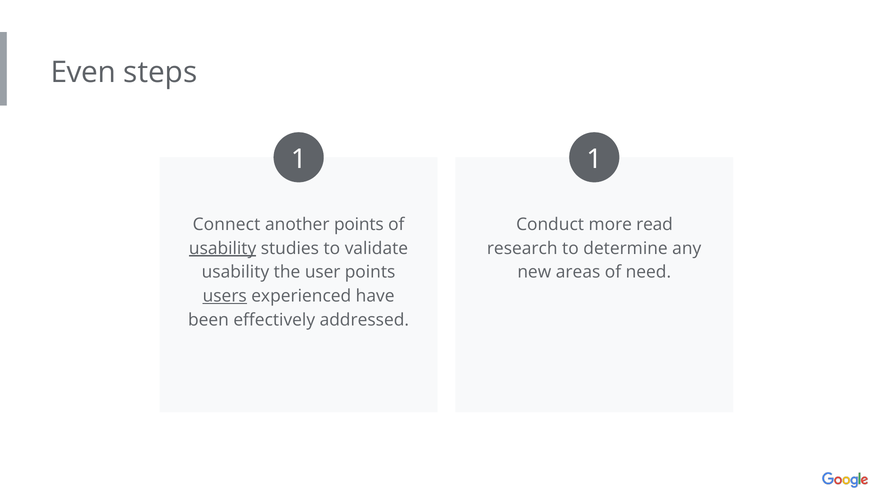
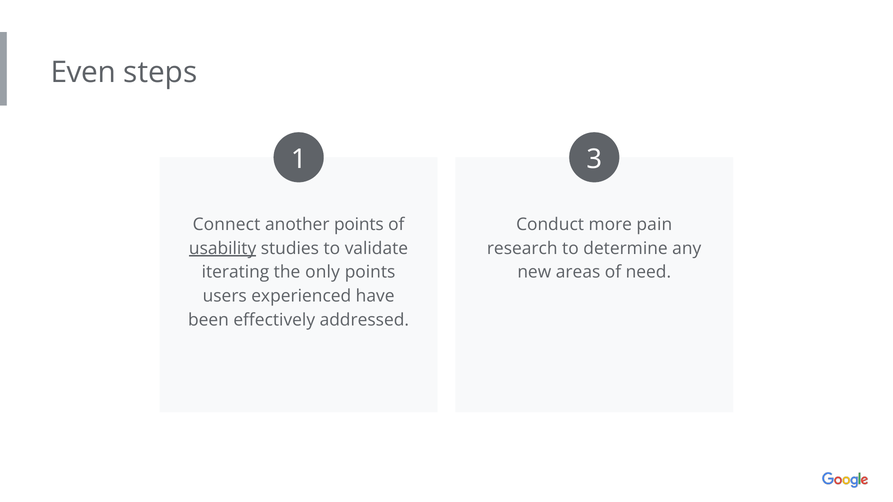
1 1: 1 -> 3 (594, 159)
read: read -> pain (654, 225)
usability: usability -> iterating (235, 272)
user: user -> only (323, 272)
users underline: present -> none (225, 296)
